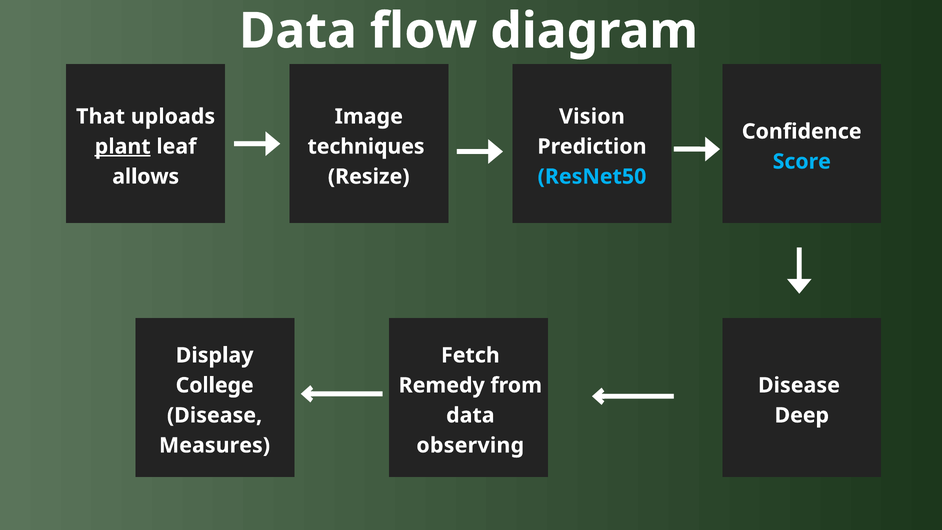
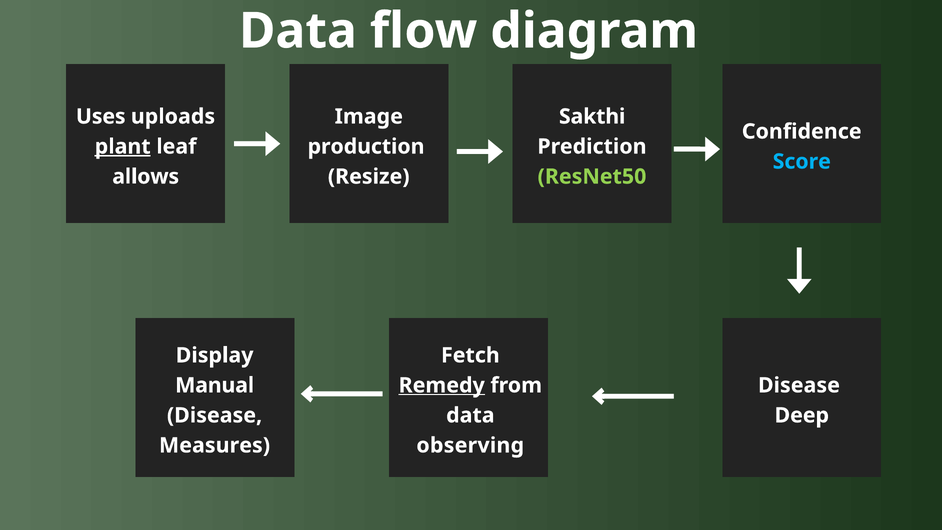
That: That -> Uses (101, 117)
Vision: Vision -> Sakthi (592, 117)
techniques: techniques -> production (366, 147)
ResNet50 colour: light blue -> light green (592, 177)
College: College -> Manual (215, 385)
Remedy underline: none -> present (442, 385)
